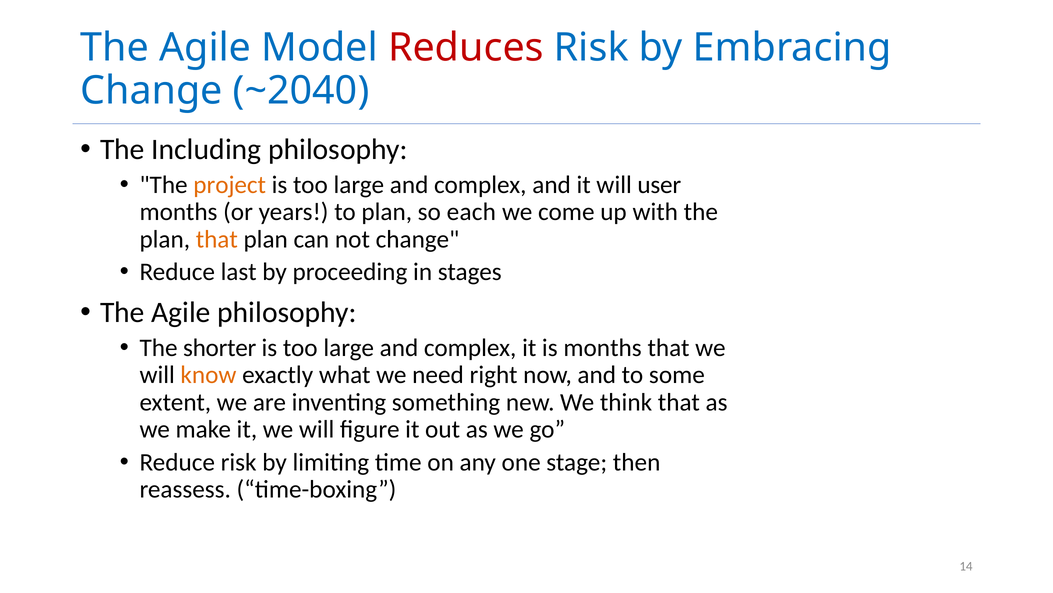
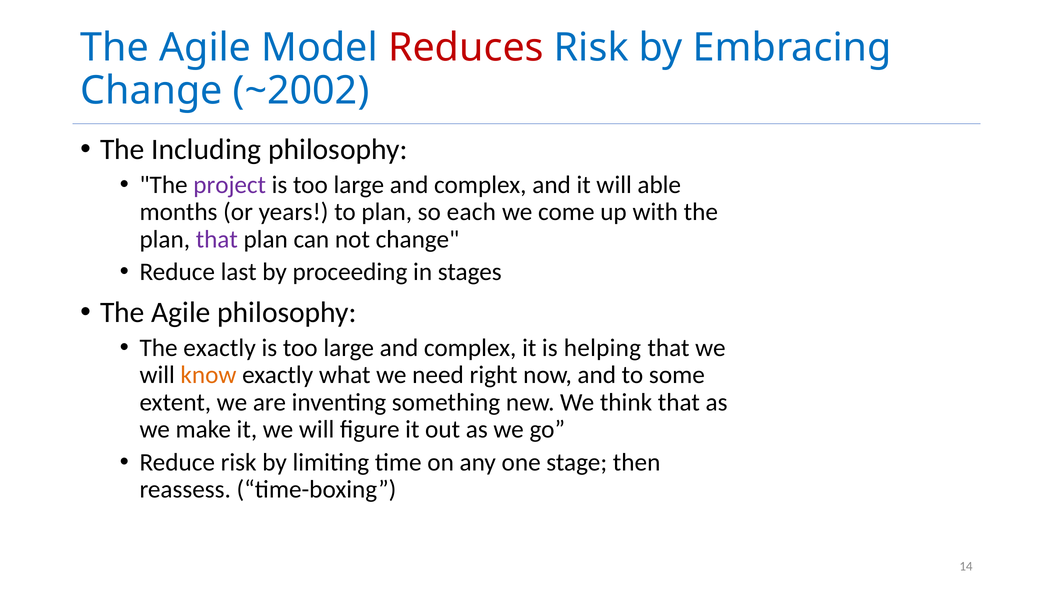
~2040: ~2040 -> ~2002 (301, 91)
project colour: orange -> purple (230, 184)
user: user -> able (659, 184)
that colour: orange -> purple (217, 239)
The shorter: shorter -> exactly (220, 347)
is months: months -> helping (602, 347)
